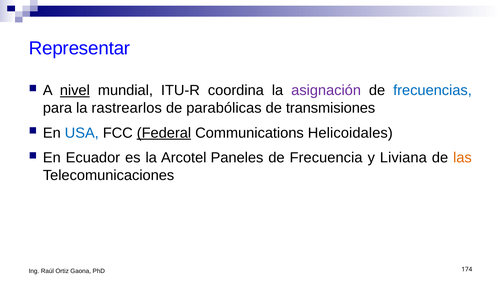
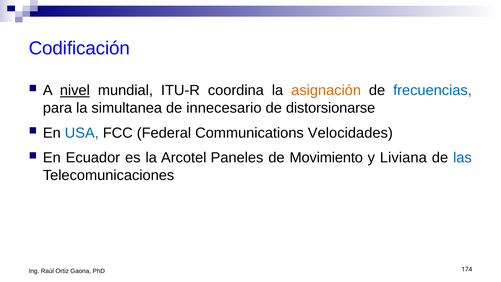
Representar: Representar -> Codificación (79, 48)
asignación colour: purple -> orange (326, 90)
rastrearlos: rastrearlos -> simultanea (127, 108)
parabólicas: parabólicas -> innecesario (224, 108)
transmisiones: transmisiones -> distorsionarse (331, 108)
Federal underline: present -> none (164, 133)
Helicoidales: Helicoidales -> Velocidades (350, 133)
Frecuencia: Frecuencia -> Movimiento (326, 158)
las colour: orange -> blue (462, 158)
